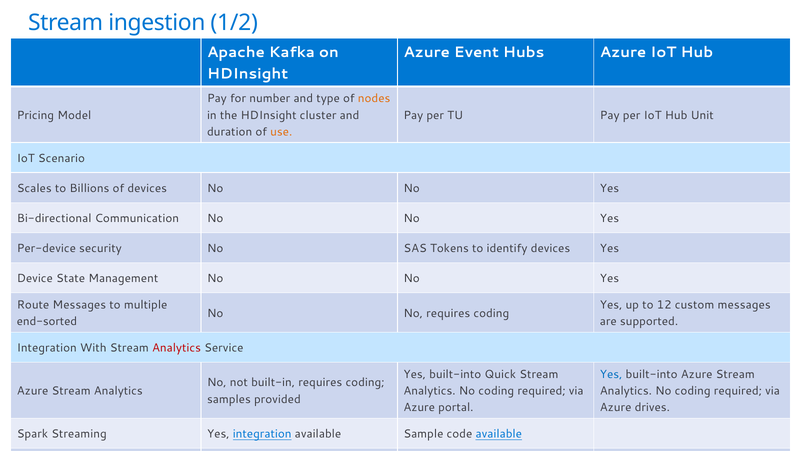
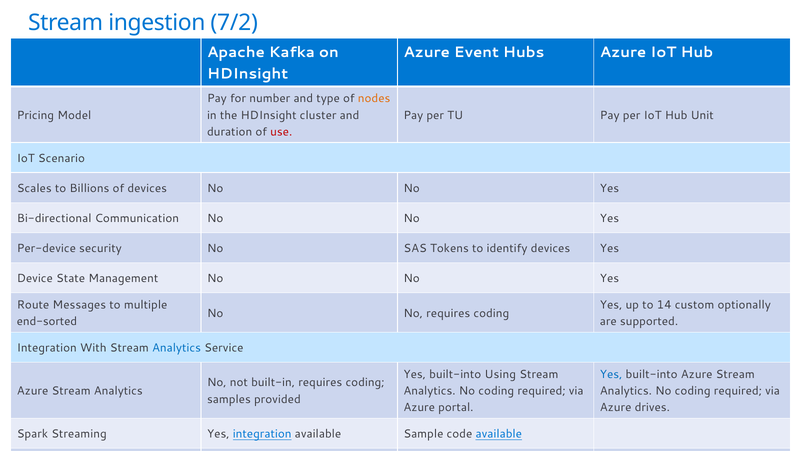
1/2: 1/2 -> 7/2 (234, 23)
use colour: orange -> red (281, 132)
12: 12 -> 14 (664, 305)
custom messages: messages -> optionally (744, 305)
Analytics colour: red -> blue (176, 348)
Quick: Quick -> Using (500, 374)
